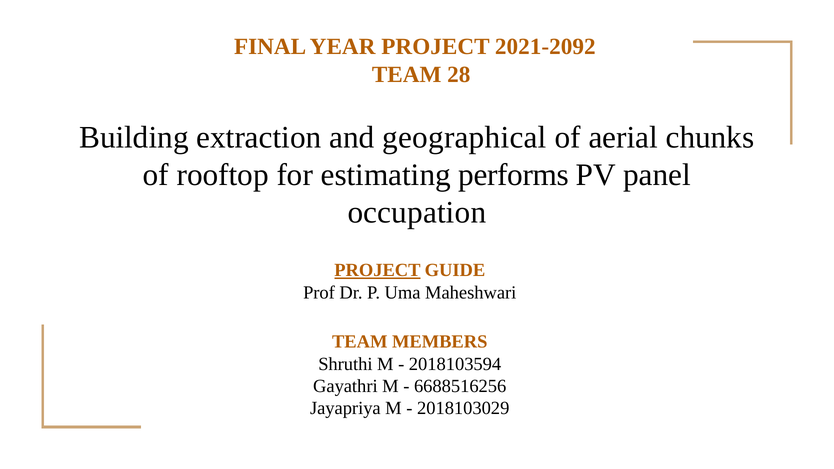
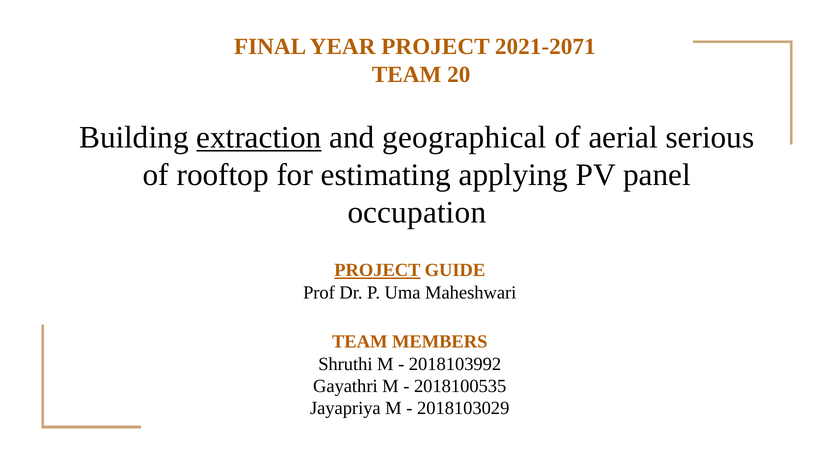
2021-2092: 2021-2092 -> 2021-2071 (545, 47)
28: 28 -> 20 (459, 75)
extraction underline: none -> present (259, 137)
chunks: chunks -> serious (710, 137)
performs: performs -> applying (513, 175)
2018103594: 2018103594 -> 2018103992 (455, 364)
6688516256: 6688516256 -> 2018100535 (460, 386)
